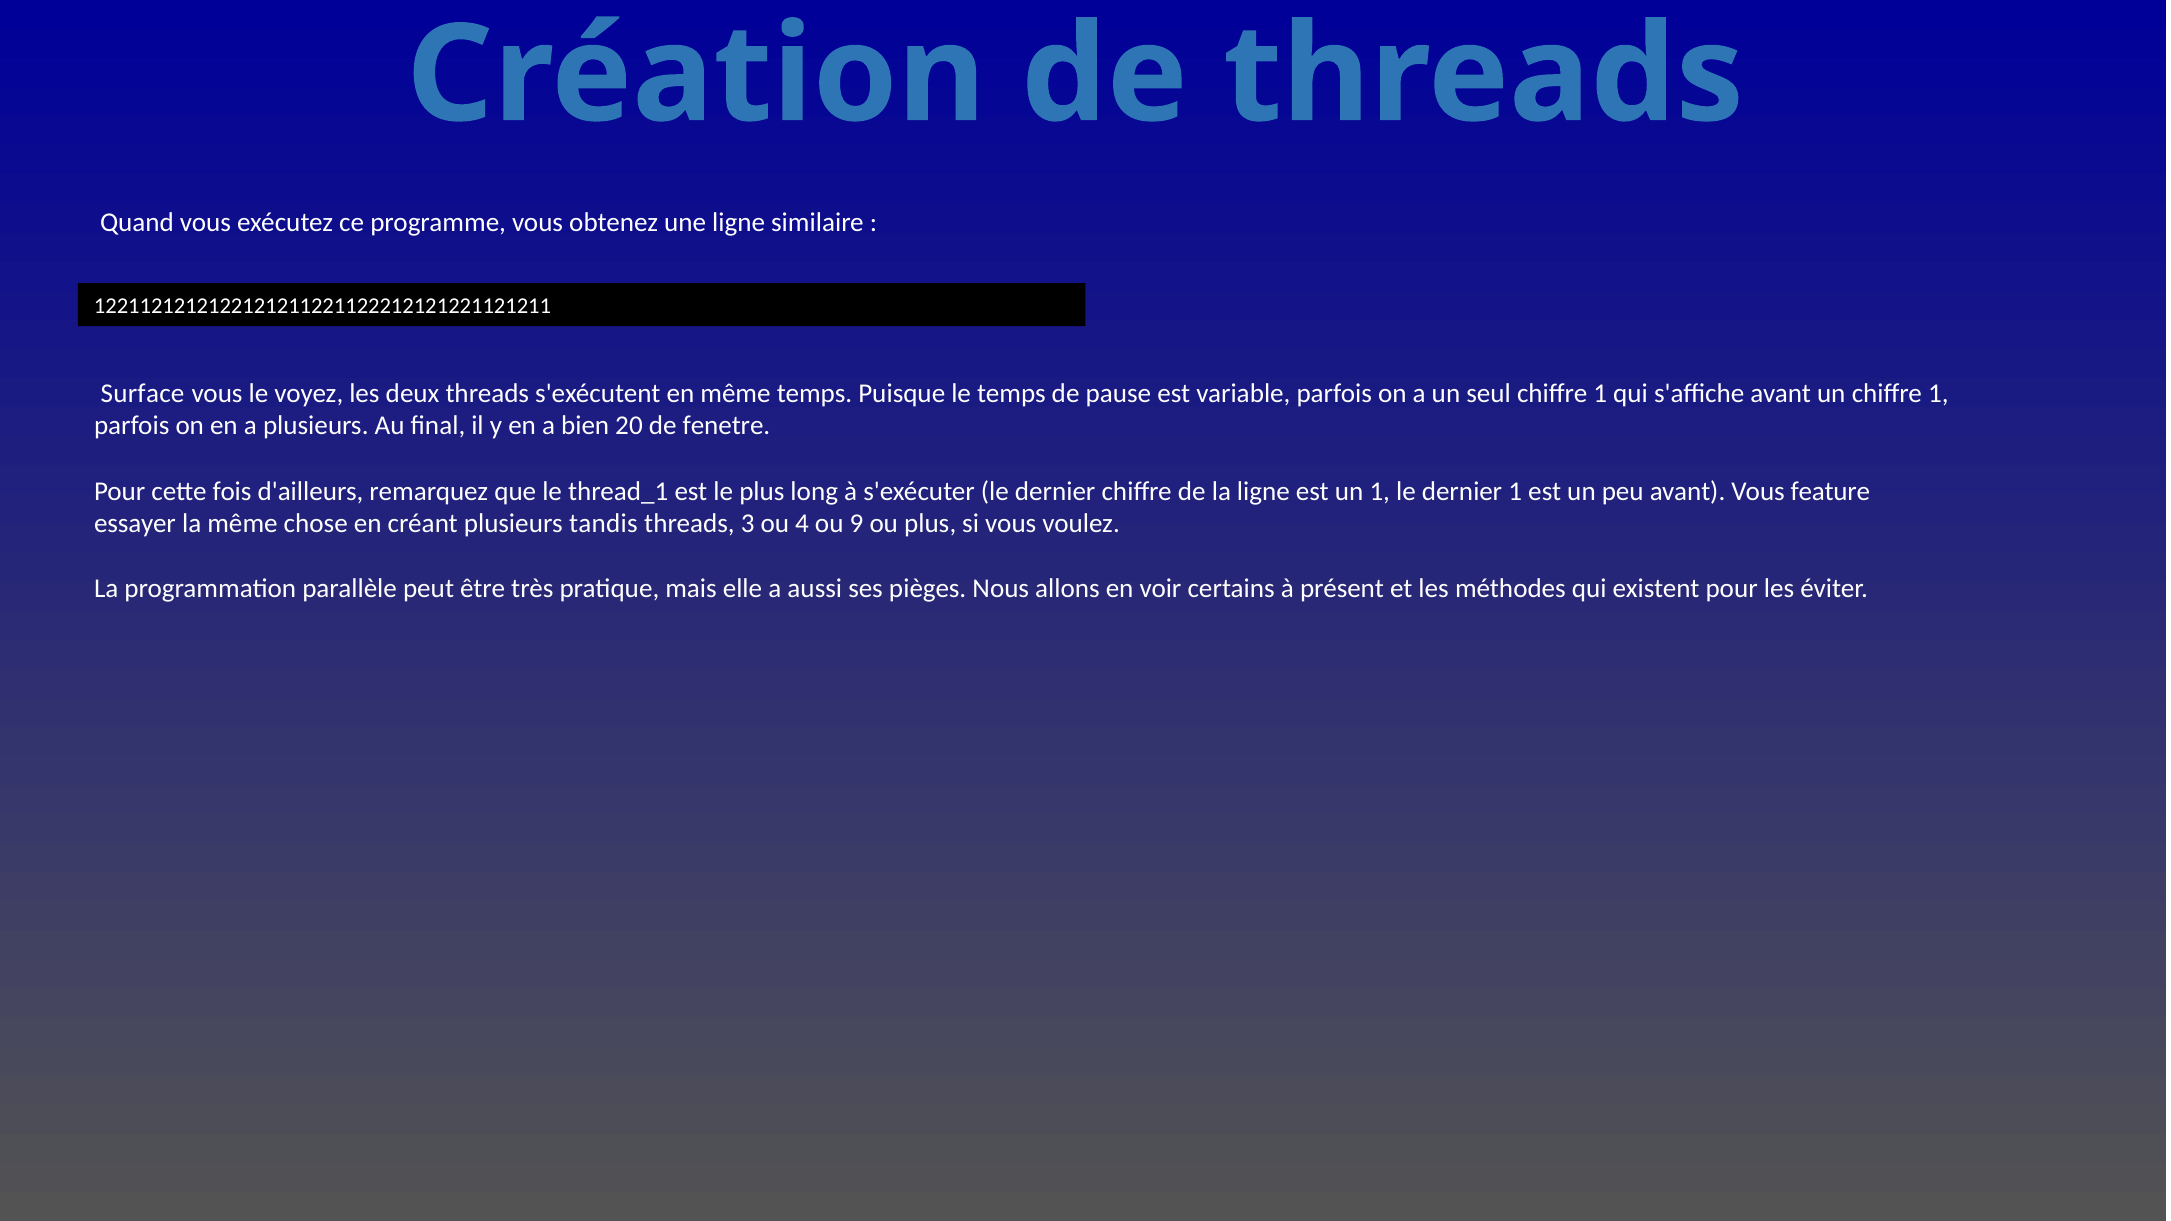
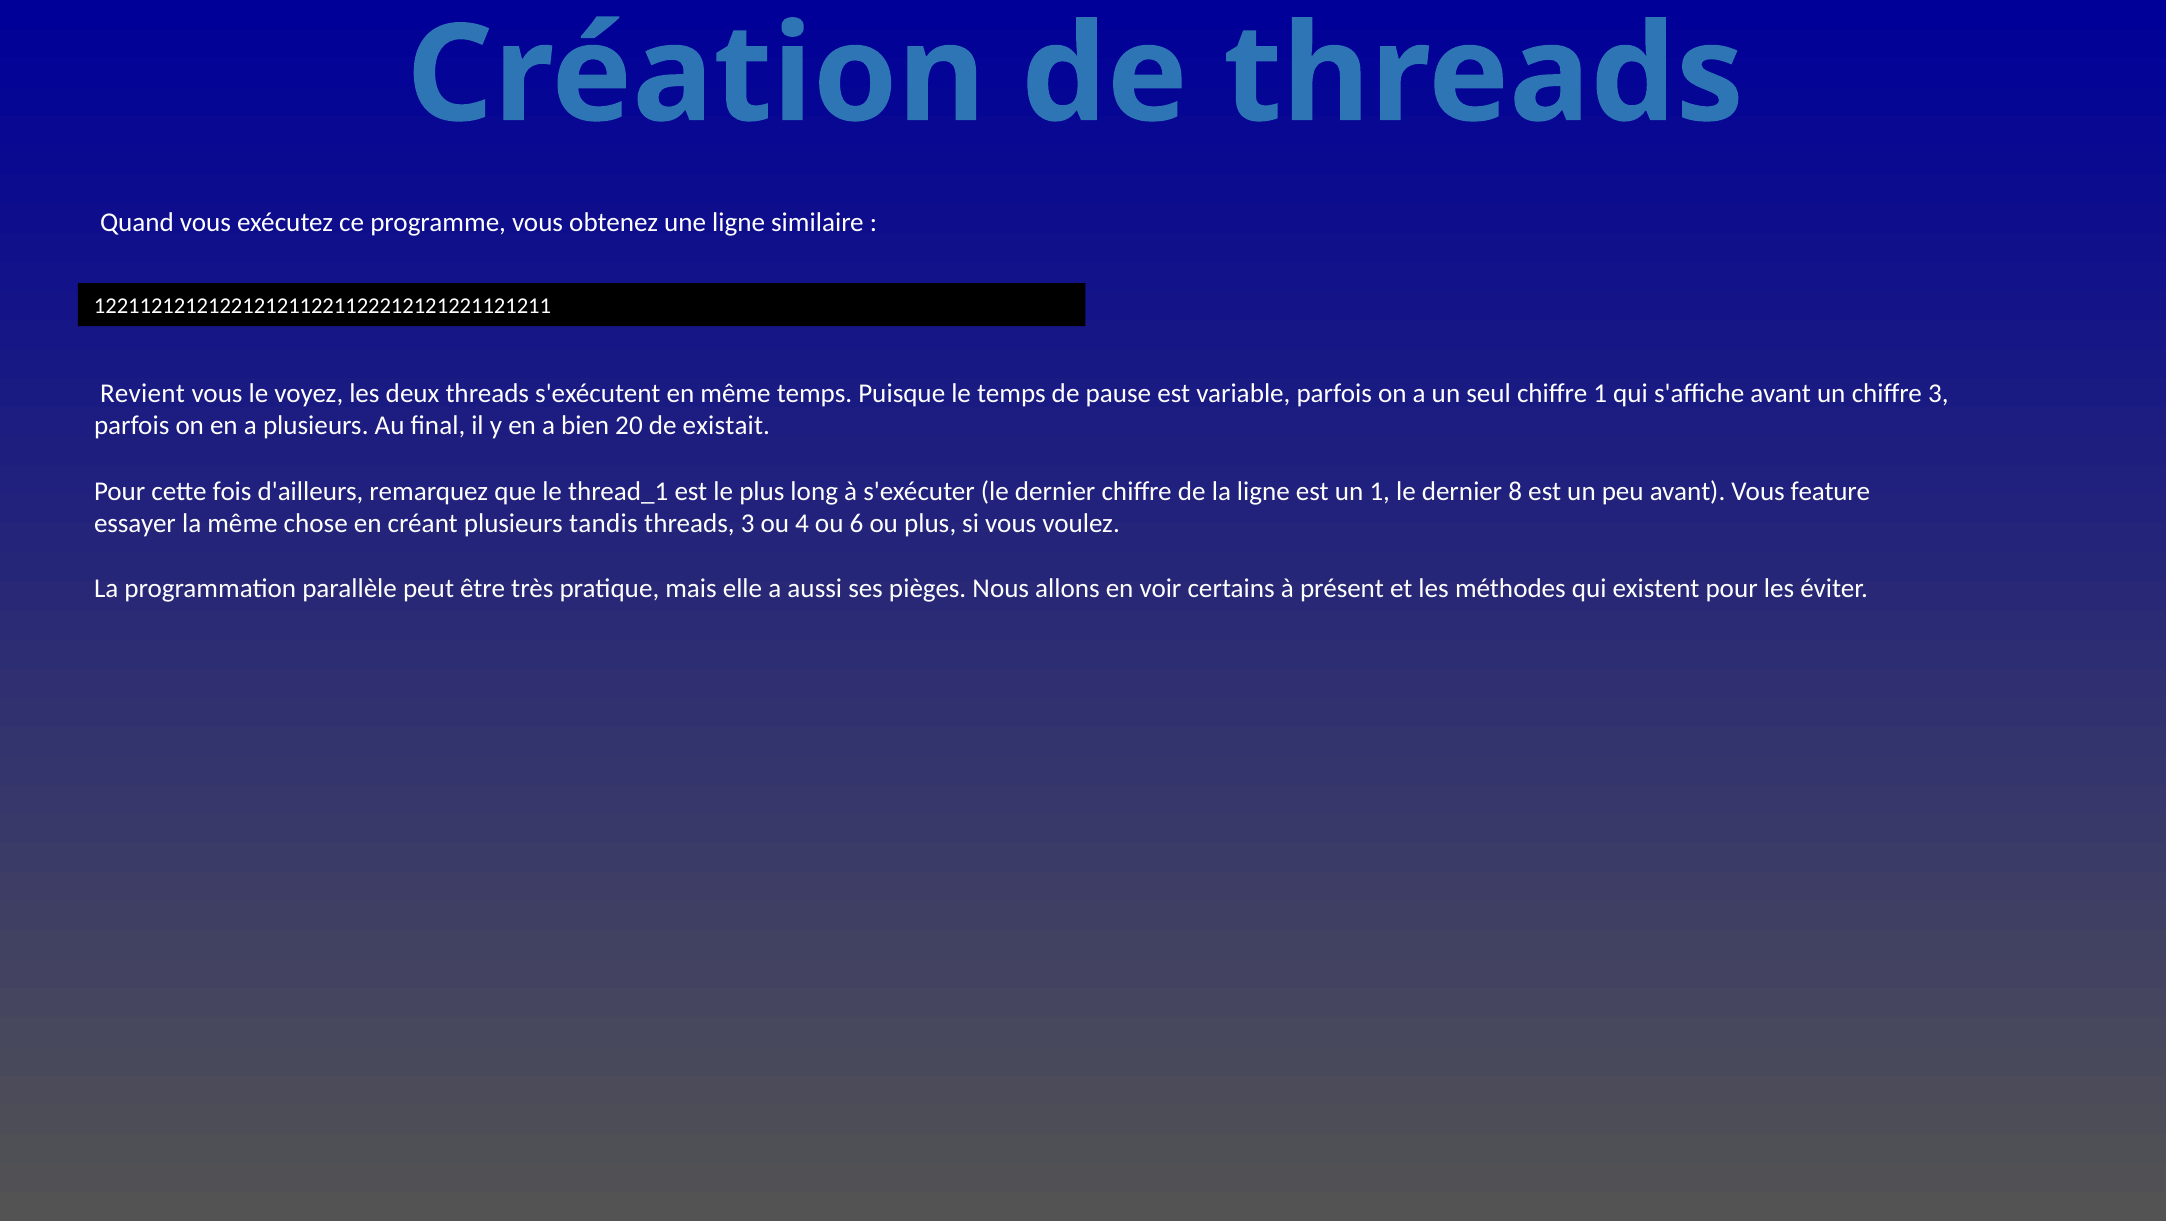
Surface: Surface -> Revient (143, 393)
un chiffre 1: 1 -> 3 (1938, 393)
fenetre: fenetre -> existait (726, 426)
dernier 1: 1 -> 8 (1515, 491)
9: 9 -> 6 (857, 524)
